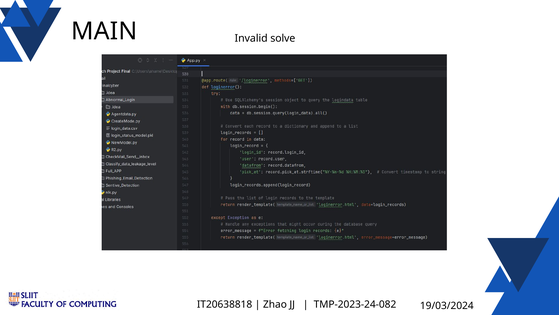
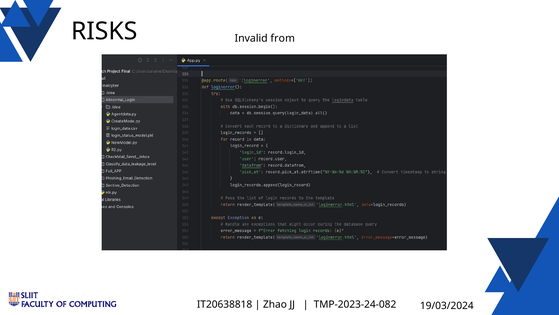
MAIN: MAIN -> RISKS (104, 31)
solve: solve -> from (283, 38)
